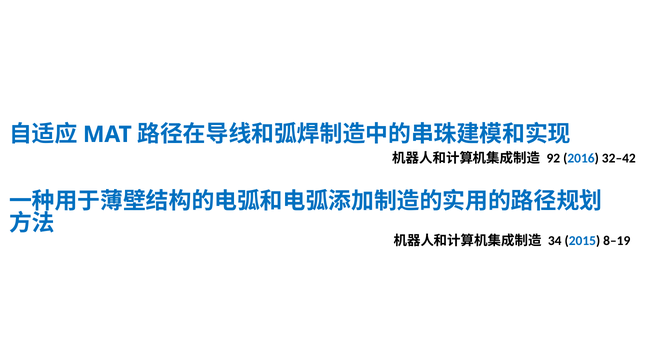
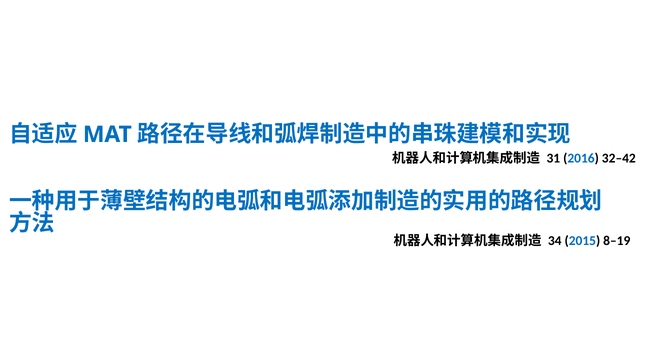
92: 92 -> 31 (553, 158)
